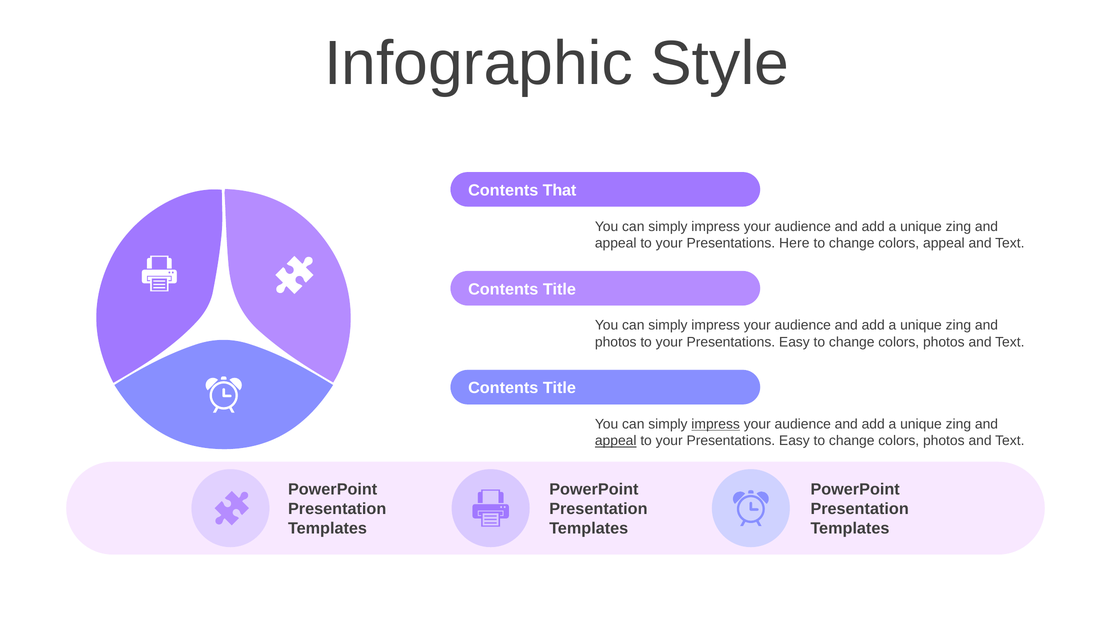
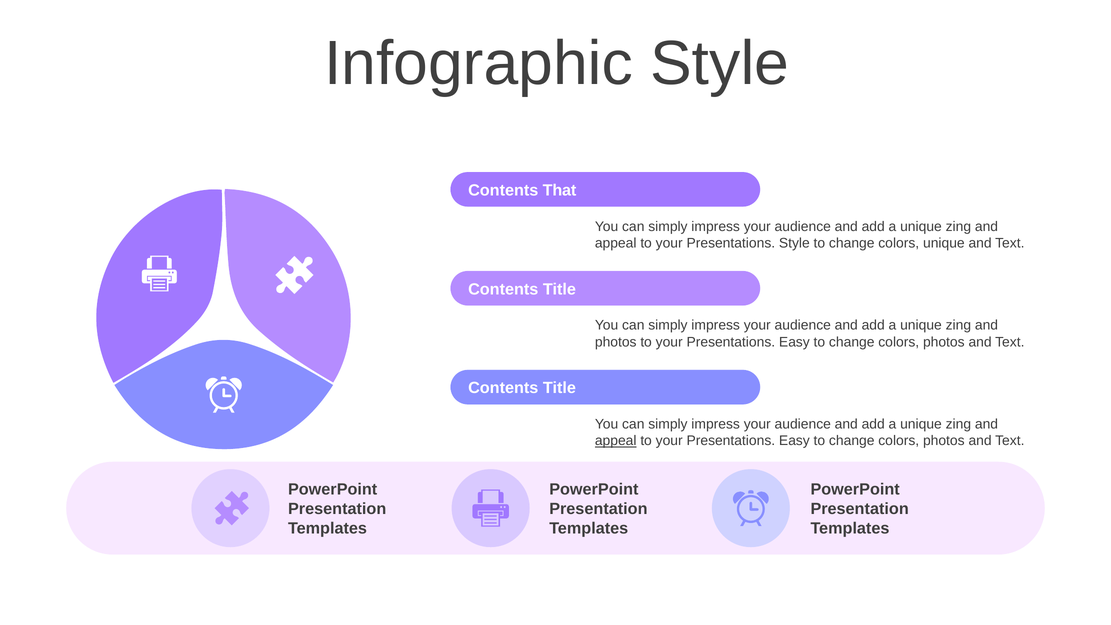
Presentations Here: Here -> Style (794, 243)
colors appeal: appeal -> unique (944, 243)
impress underline: present -> none (716, 424)
